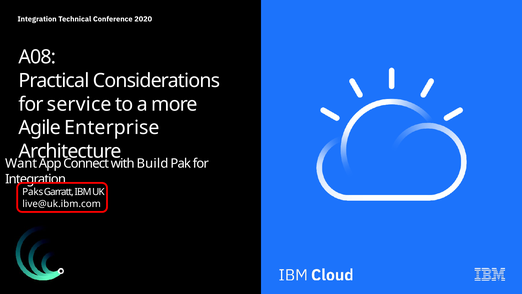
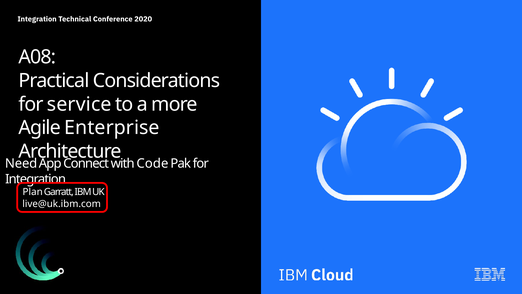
Want: Want -> Need (21, 163)
Build: Build -> Code (152, 163)
Paks: Paks -> Plan (33, 192)
